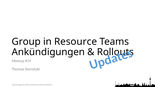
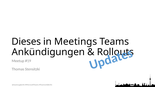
Group: Group -> Dieses (26, 42)
Resource: Resource -> Meetings (76, 42)
